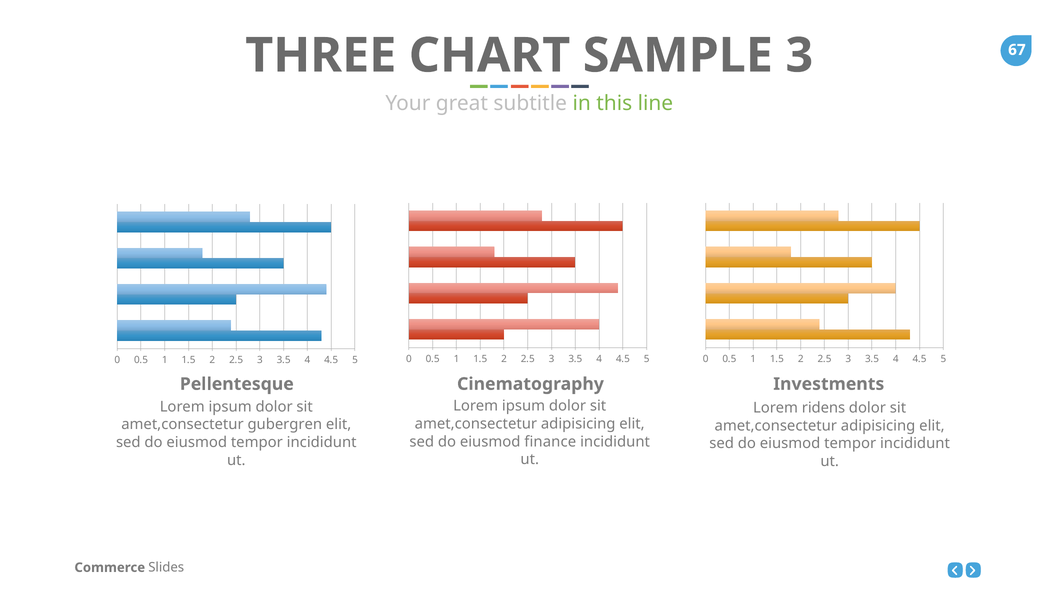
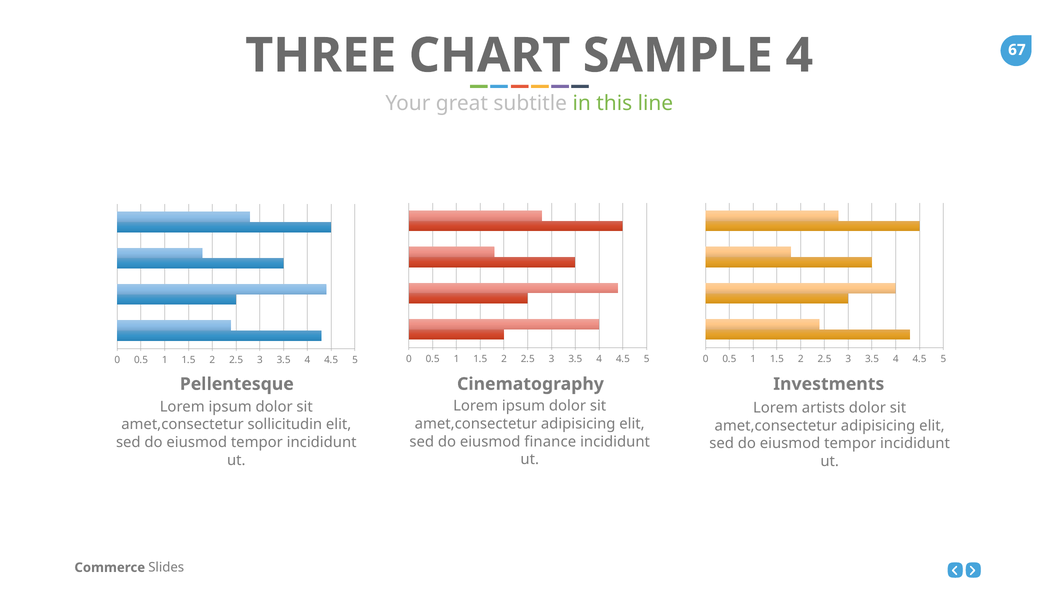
SAMPLE 3: 3 -> 4 (799, 56)
ridens: ridens -> artists (823, 408)
gubergren: gubergren -> sollicitudin (285, 424)
